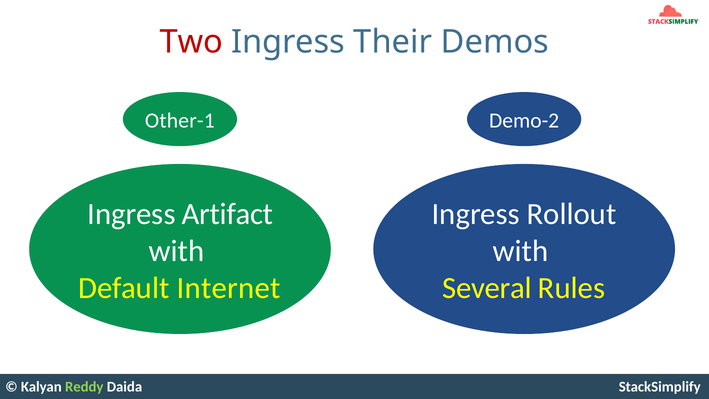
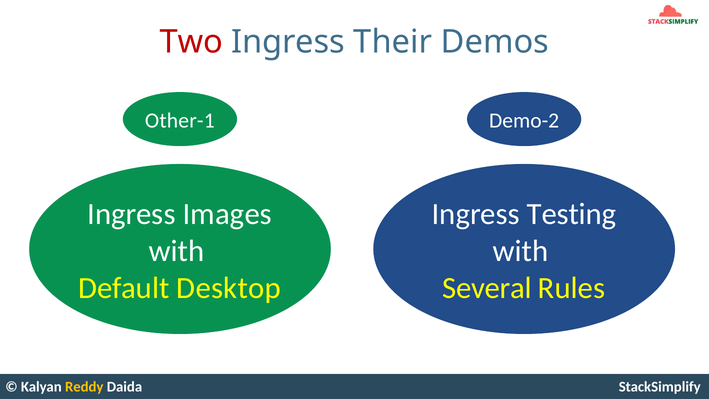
Artifact: Artifact -> Images (227, 214)
Rollout: Rollout -> Testing (572, 214)
Internet: Internet -> Desktop (229, 288)
Reddy colour: light green -> yellow (84, 387)
